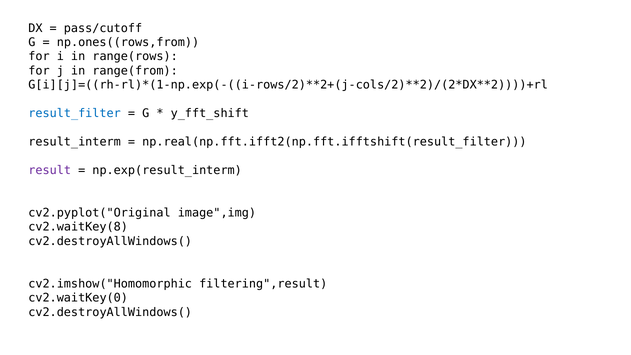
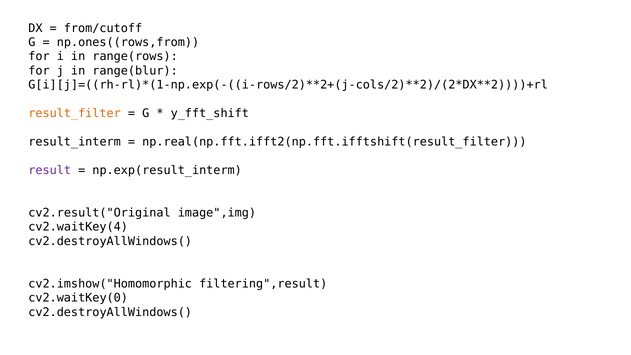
pass/cutoff: pass/cutoff -> from/cutoff (103, 28)
range(from: range(from -> range(blur (135, 71)
result_filter colour: blue -> orange (75, 113)
cv2.pyplot("Original: cv2.pyplot("Original -> cv2.result("Original (99, 213)
cv2.waitKey(8: cv2.waitKey(8 -> cv2.waitKey(4 (78, 227)
